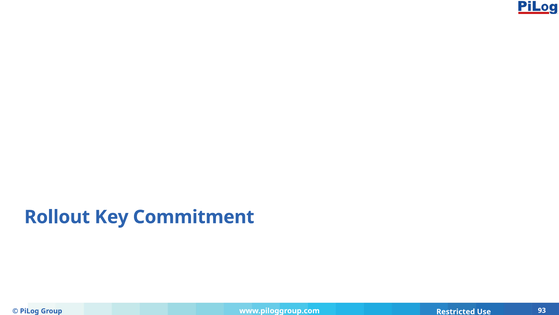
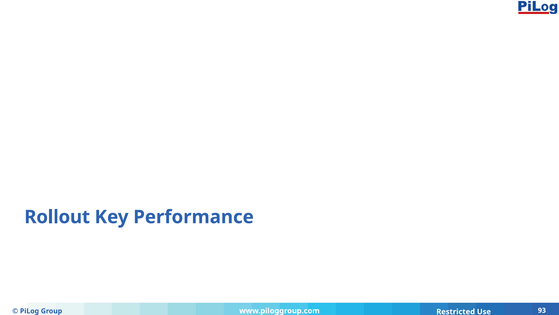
Commitment: Commitment -> Performance (194, 217)
